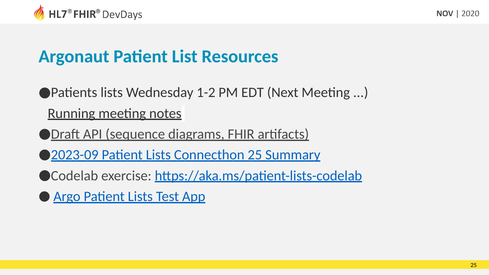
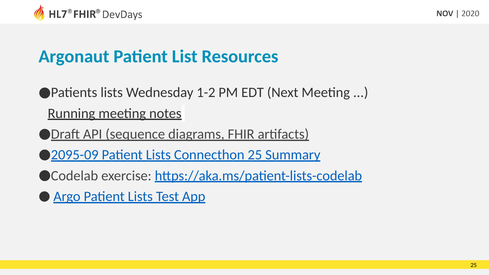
2023-09: 2023-09 -> 2095-09 (75, 155)
